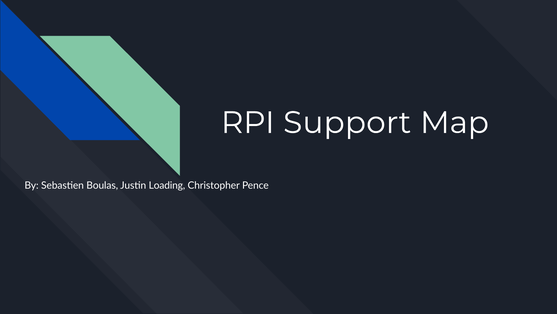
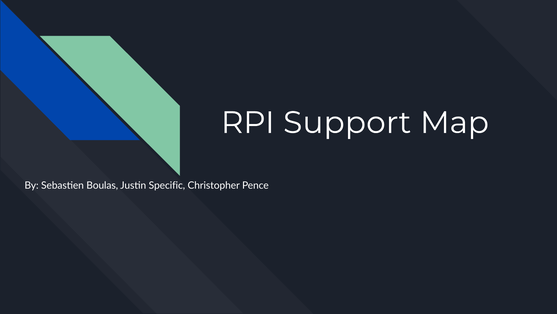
Loading: Loading -> Specific (167, 185)
